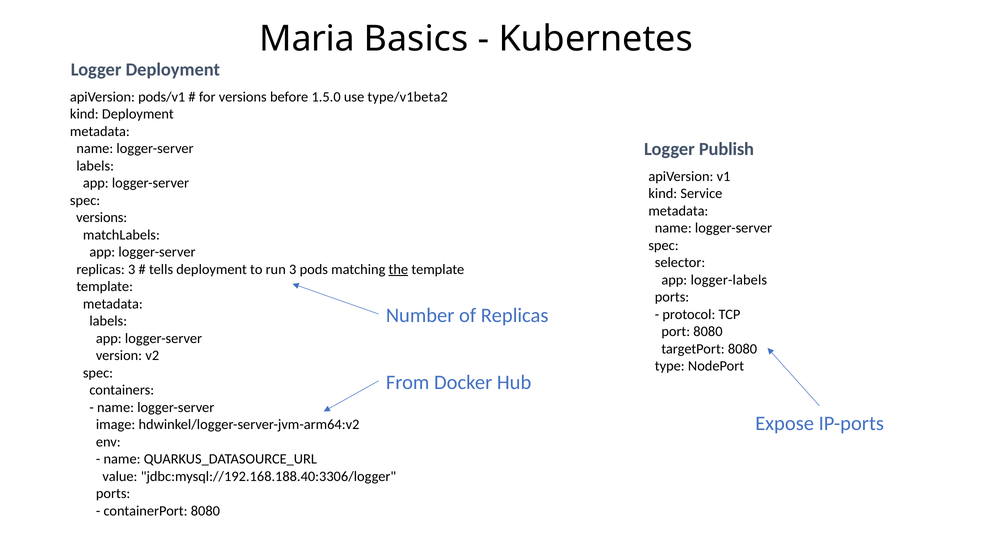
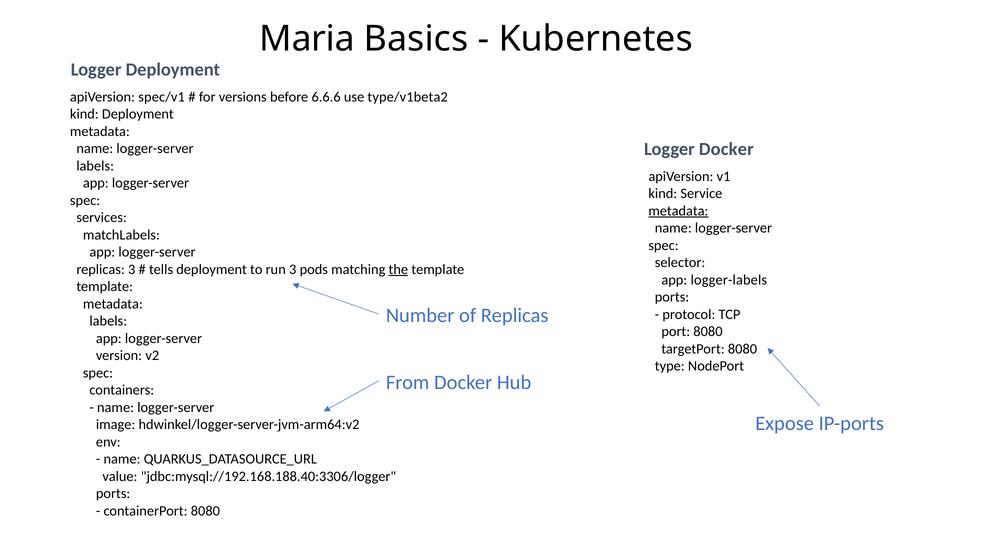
pods/v1: pods/v1 -> spec/v1 (162, 97)
1.5.0: 1.5.0 -> 6.6.6 (326, 97)
Logger Publish: Publish -> Docker (726, 149)
metadata underline: none -> present (678, 211)
versions: versions -> services (102, 218)
